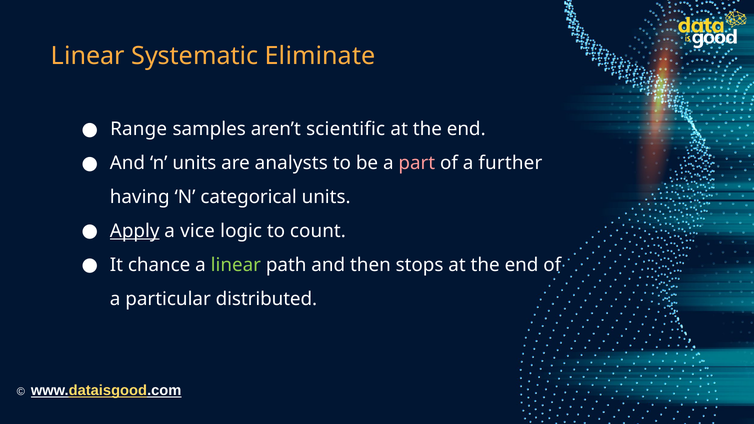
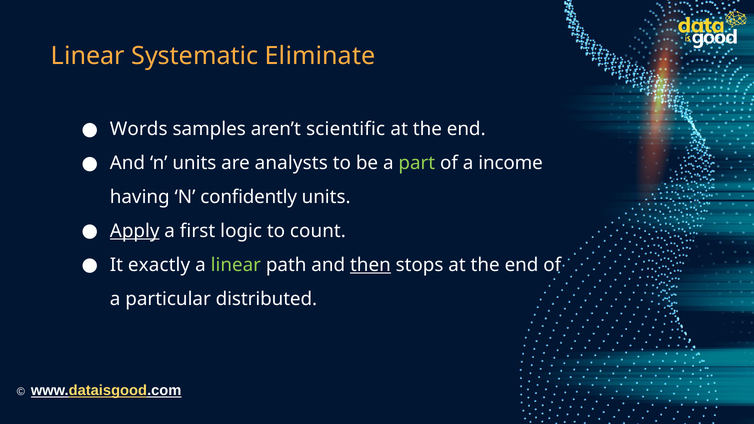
Range: Range -> Words (139, 129)
part colour: pink -> light green (417, 163)
further: further -> income (511, 163)
categorical: categorical -> confidently (249, 197)
vice: vice -> first (198, 231)
chance: chance -> exactly (159, 265)
then underline: none -> present (370, 265)
